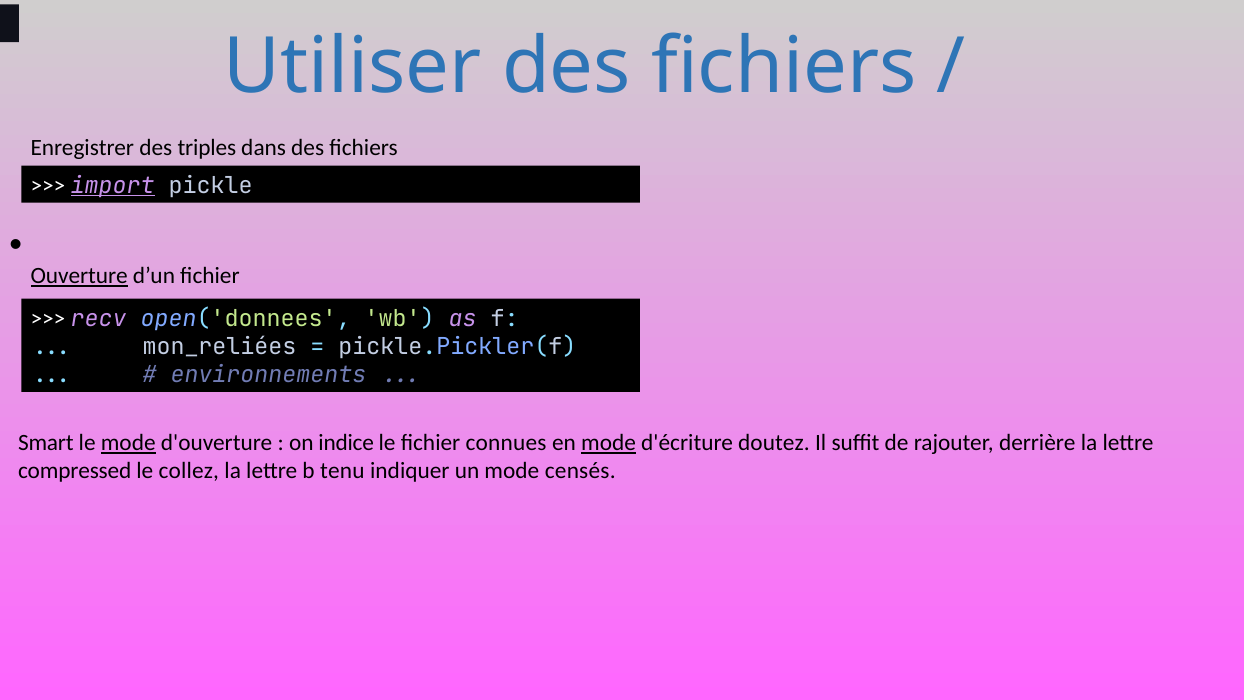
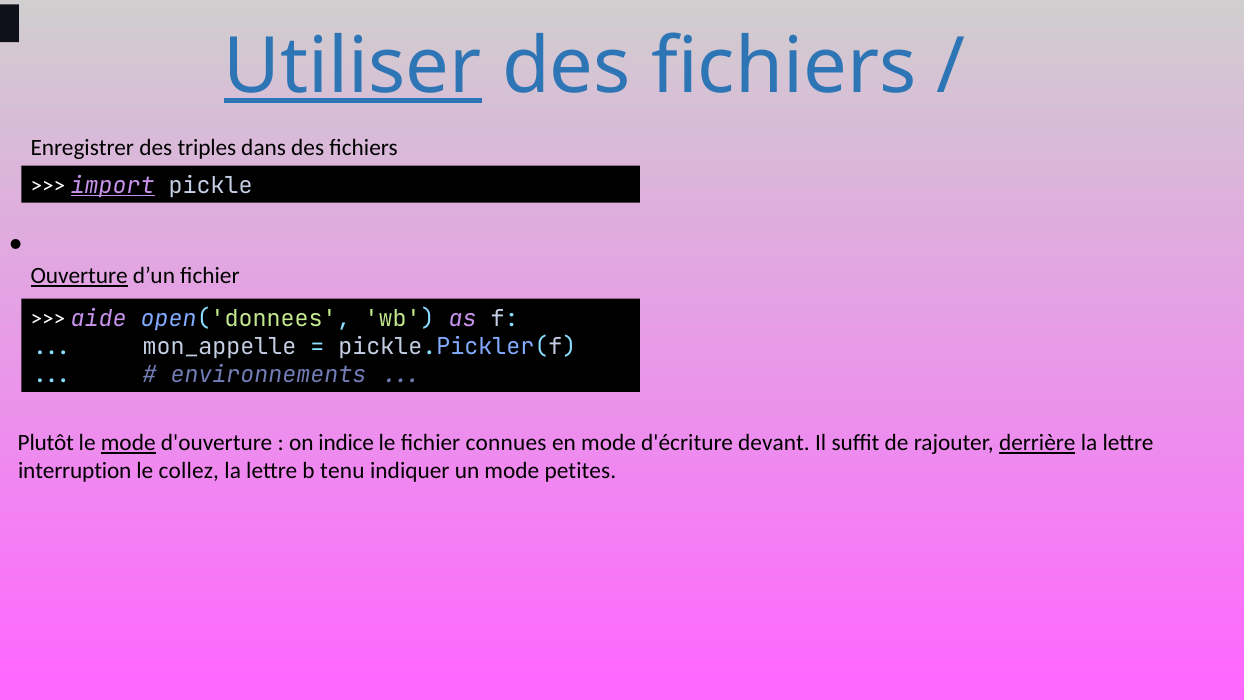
Utiliser underline: none -> present (353, 67)
recv: recv -> aide (99, 319)
mon_reliées: mon_reliées -> mon_appelle (219, 347)
Smart: Smart -> Plutôt (46, 443)
mode underline: present -> none (609, 443)
doutez: doutez -> devant (774, 443)
derrière underline: none -> present (1037, 443)
compressed: compressed -> interruption (75, 471)
censés: censés -> petites (580, 471)
